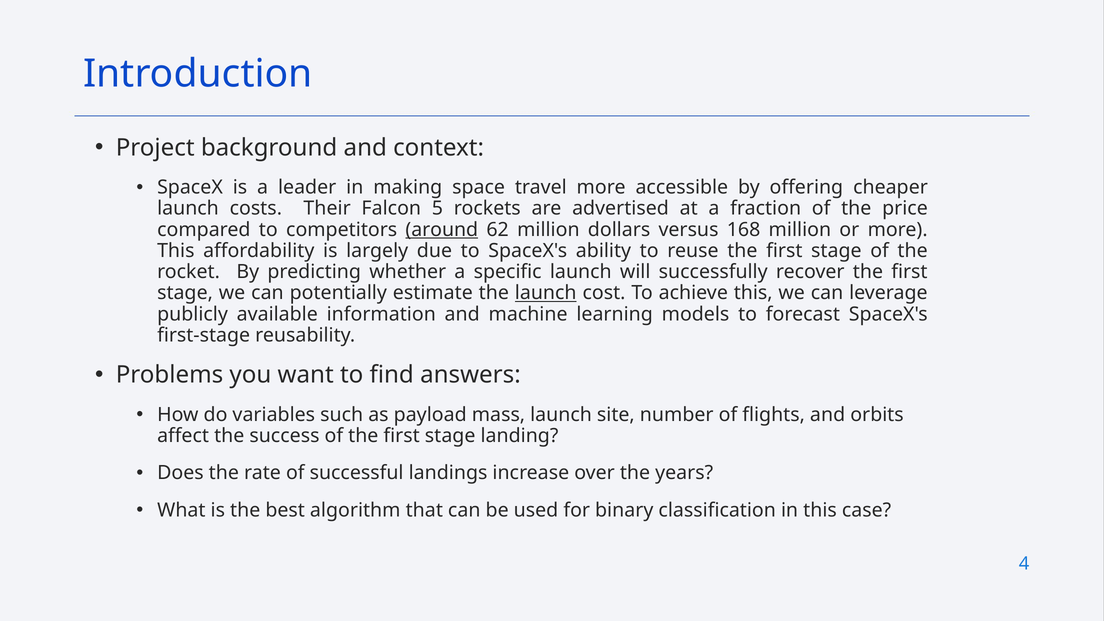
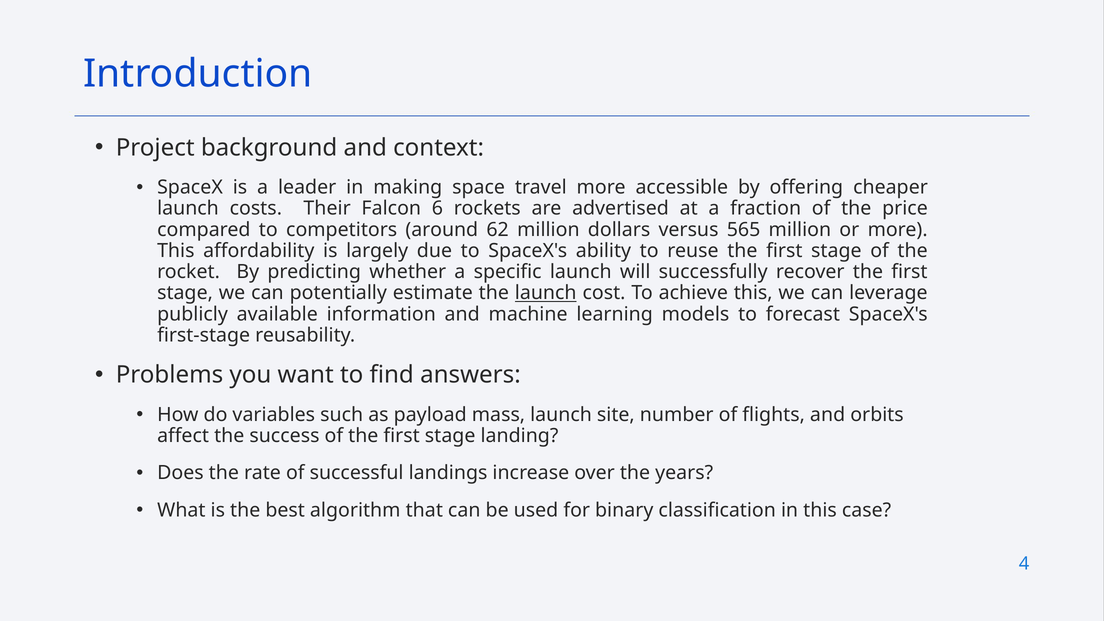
5: 5 -> 6 (437, 208)
around underline: present -> none (442, 230)
168: 168 -> 565 (744, 230)
